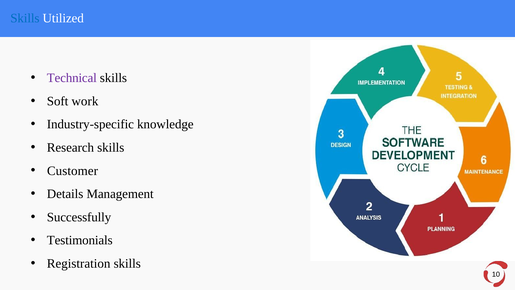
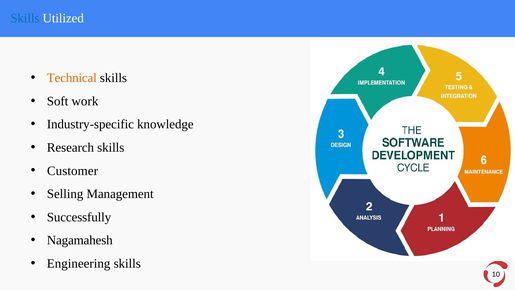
Technical colour: purple -> orange (72, 78)
Details: Details -> Selling (65, 194)
Testimonials: Testimonials -> Nagamahesh (80, 240)
Registration: Registration -> Engineering (79, 263)
